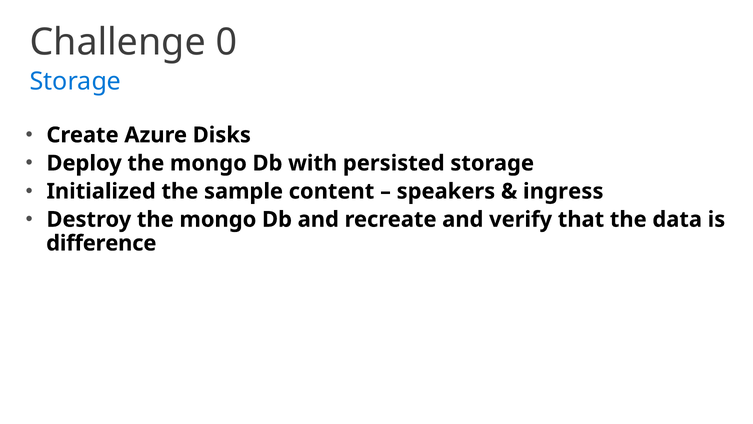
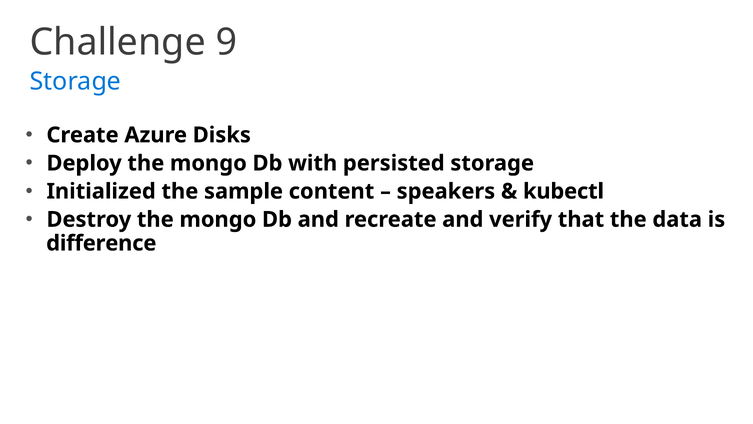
0: 0 -> 9 (226, 42)
ingress: ingress -> kubectl (563, 191)
